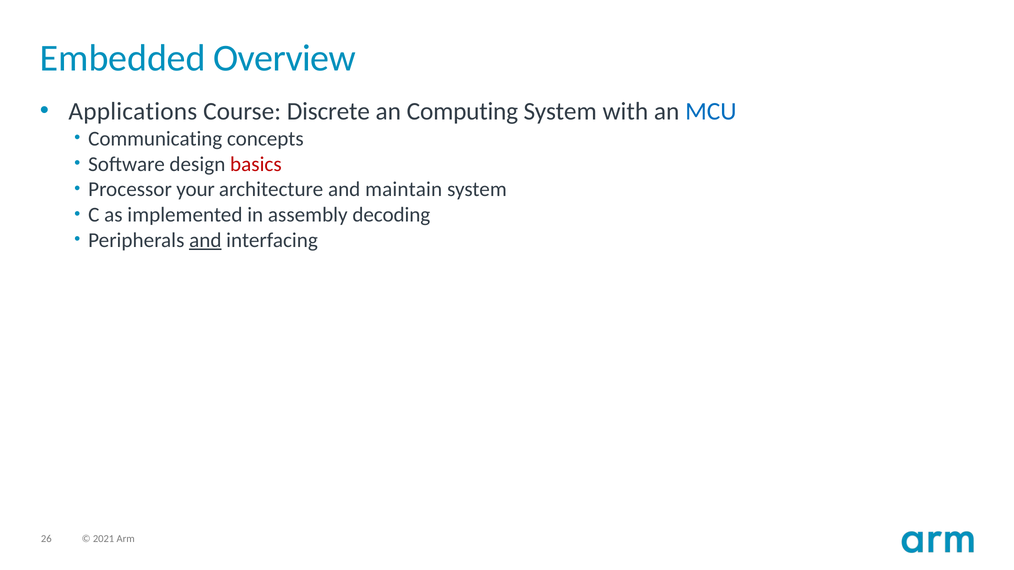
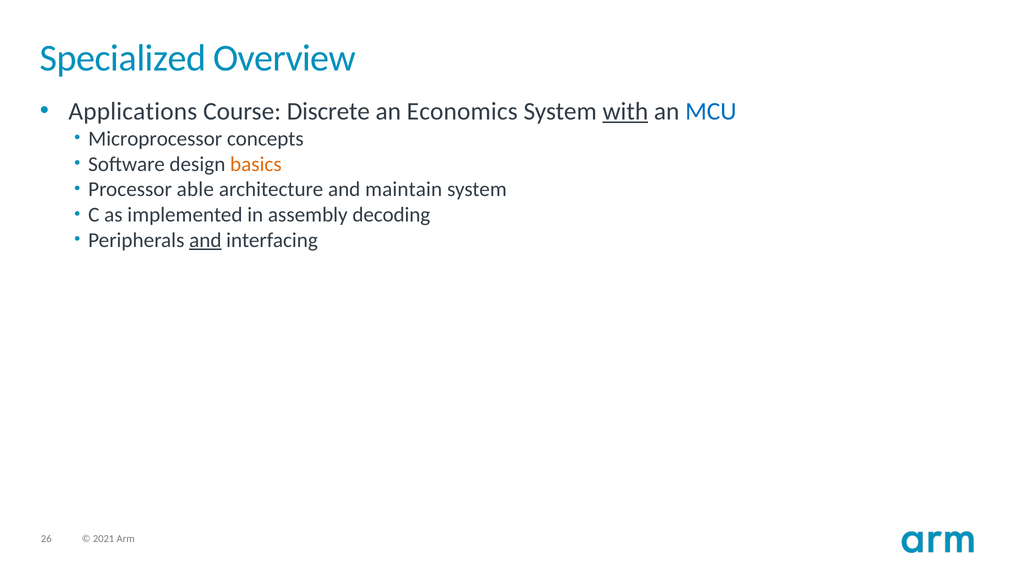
Embedded: Embedded -> Specialized (123, 58)
Computing: Computing -> Economics (462, 111)
with underline: none -> present (625, 111)
Communicating: Communicating -> Microprocessor (155, 139)
basics colour: red -> orange (256, 164)
your: your -> able (195, 190)
